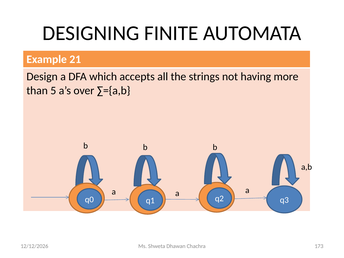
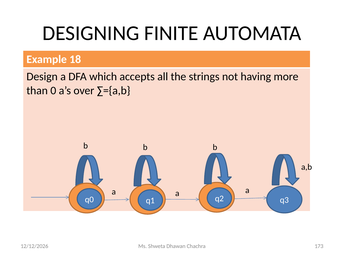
21: 21 -> 18 (75, 59)
5: 5 -> 0 (53, 91)
